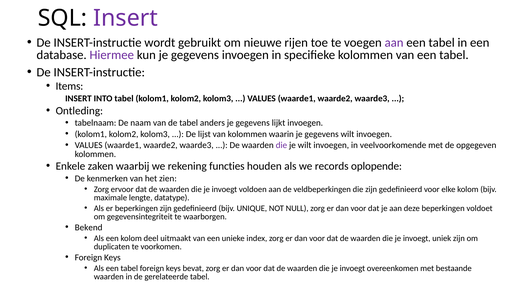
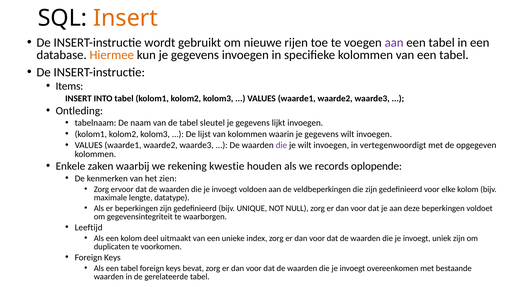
Insert colour: purple -> orange (126, 18)
Hiermee colour: purple -> orange (112, 55)
anders: anders -> sleutel (212, 123)
veelvoorkomende: veelvoorkomende -> vertegenwoordigt (393, 145)
functies: functies -> kwestie (227, 166)
Bekend: Bekend -> Leeftijd (89, 227)
